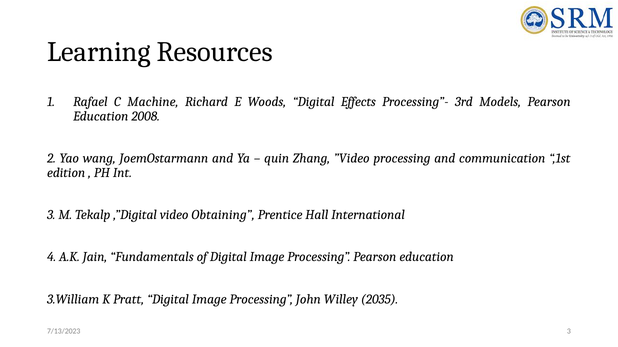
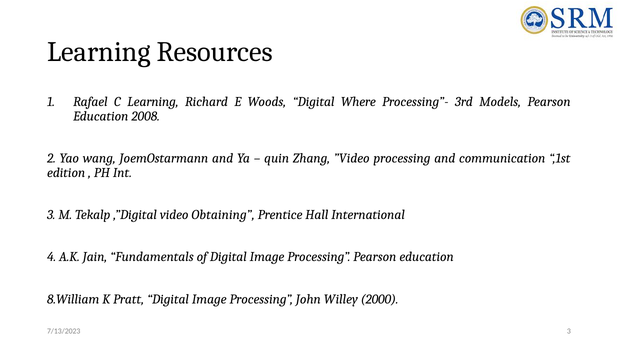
C Machine: Machine -> Learning (153, 102)
Effects: Effects -> Where (358, 102)
3.William: 3.William -> 8.William (73, 300)
2035: 2035 -> 2000 (380, 300)
